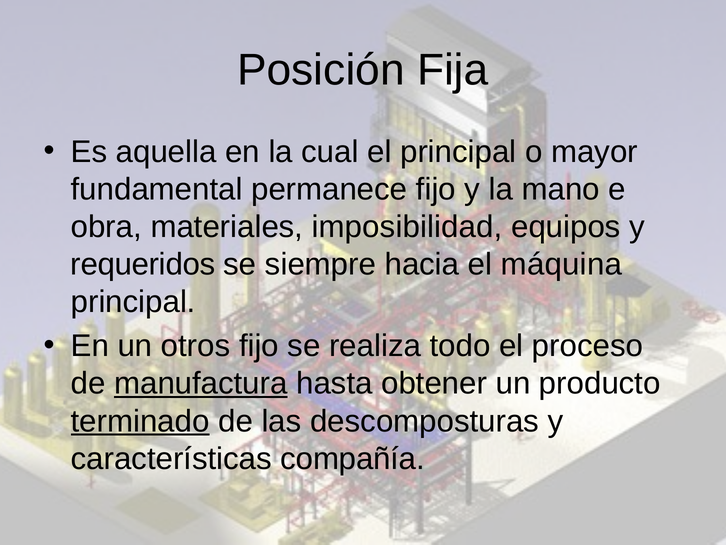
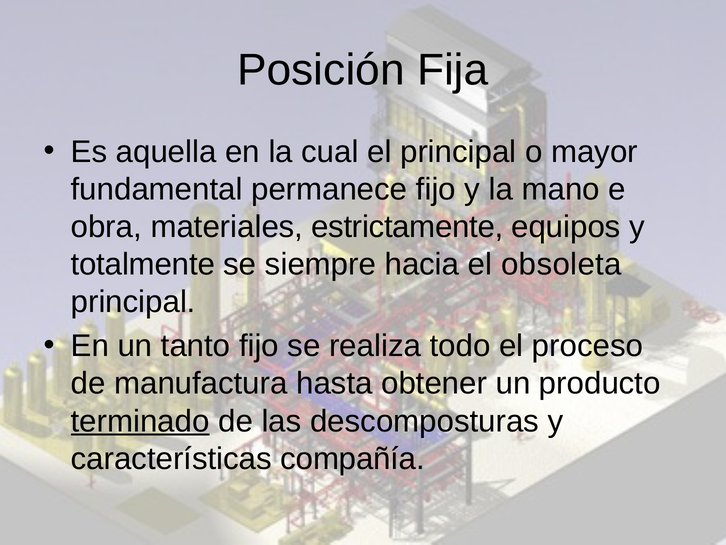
imposibilidad: imposibilidad -> estrictamente (407, 227)
requeridos: requeridos -> totalmente (143, 264)
máquina: máquina -> obsoleta (561, 264)
otros: otros -> tanto (196, 346)
manufactura underline: present -> none (201, 383)
